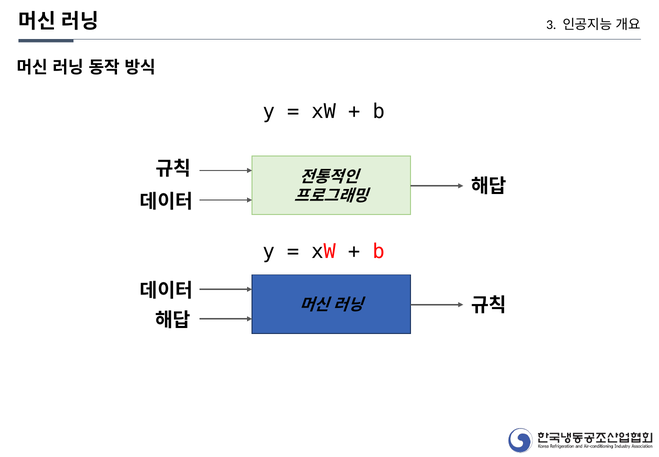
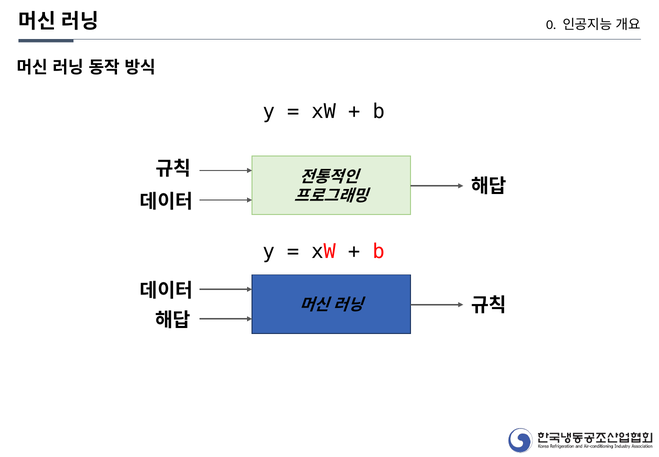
3: 3 -> 0 (551, 25)
